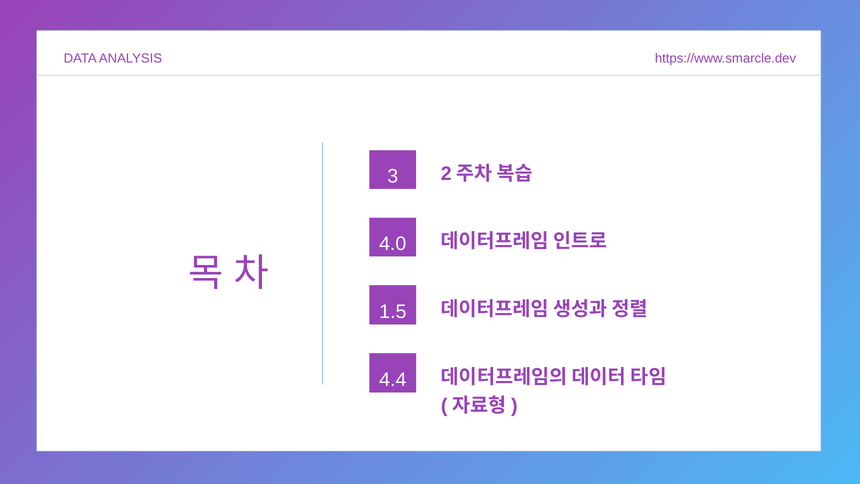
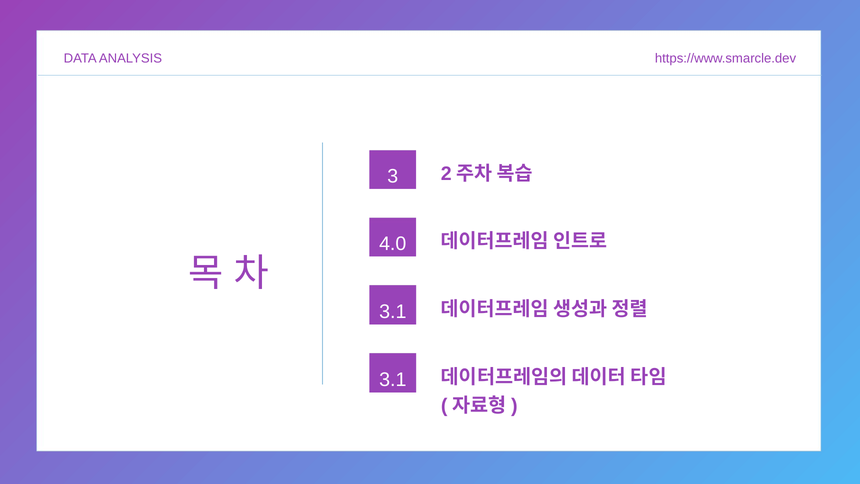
1.5: 1.5 -> 3.1 (393, 312)
4.4: 4.4 -> 3.1 (393, 380)
